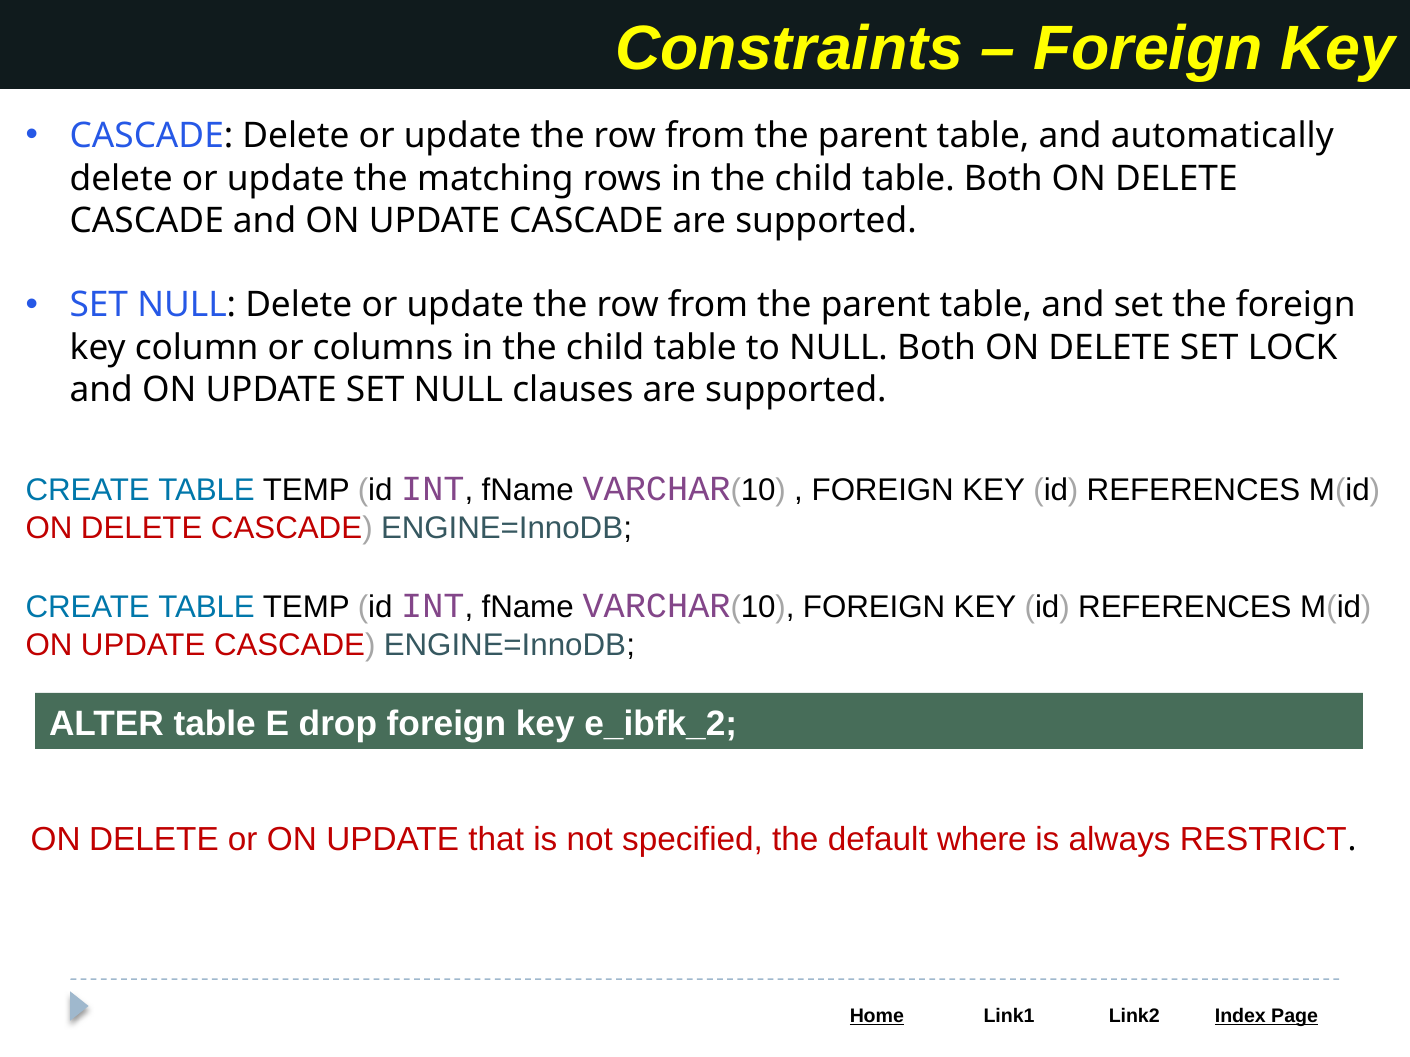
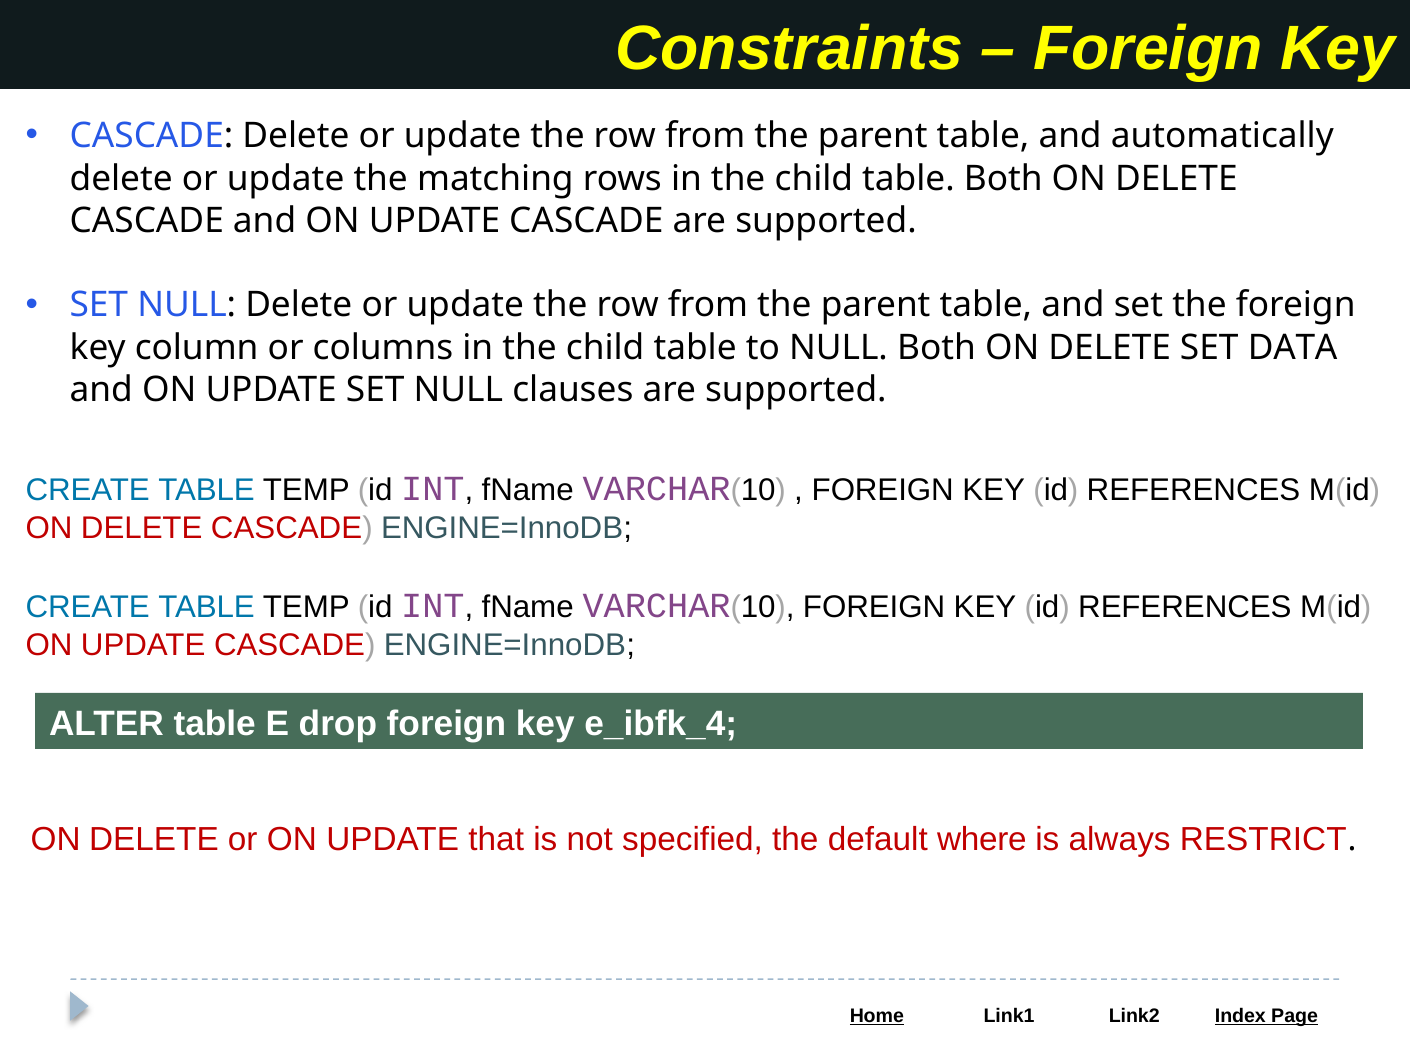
LOCK: LOCK -> DATA (1293, 348)
e_ibfk_2: e_ibfk_2 -> e_ibfk_4 (661, 724)
